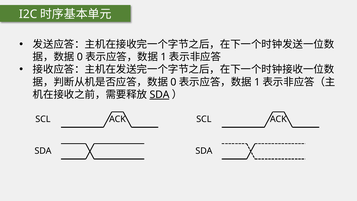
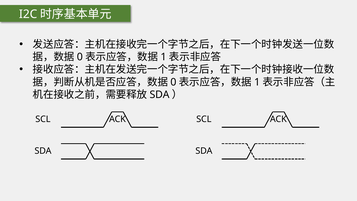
SDA underline: present -> none (160, 94)
